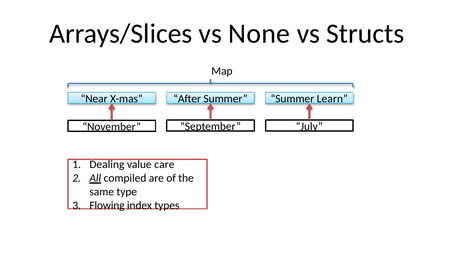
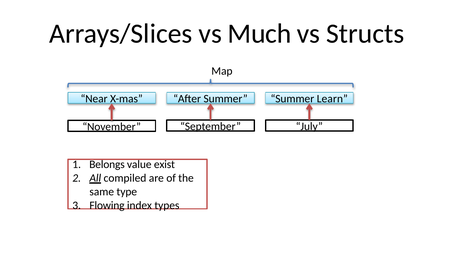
None: None -> Much (259, 33)
Dealing: Dealing -> Belongs (107, 164)
care: care -> exist (164, 164)
